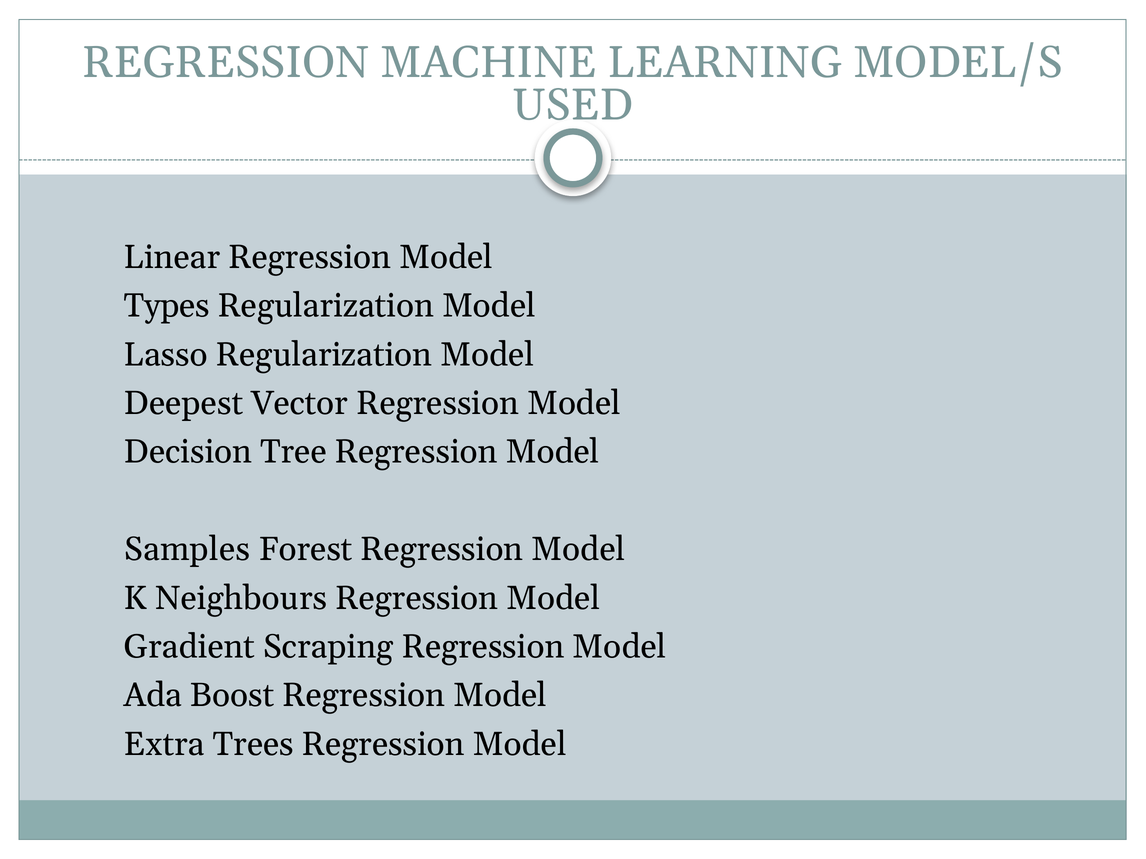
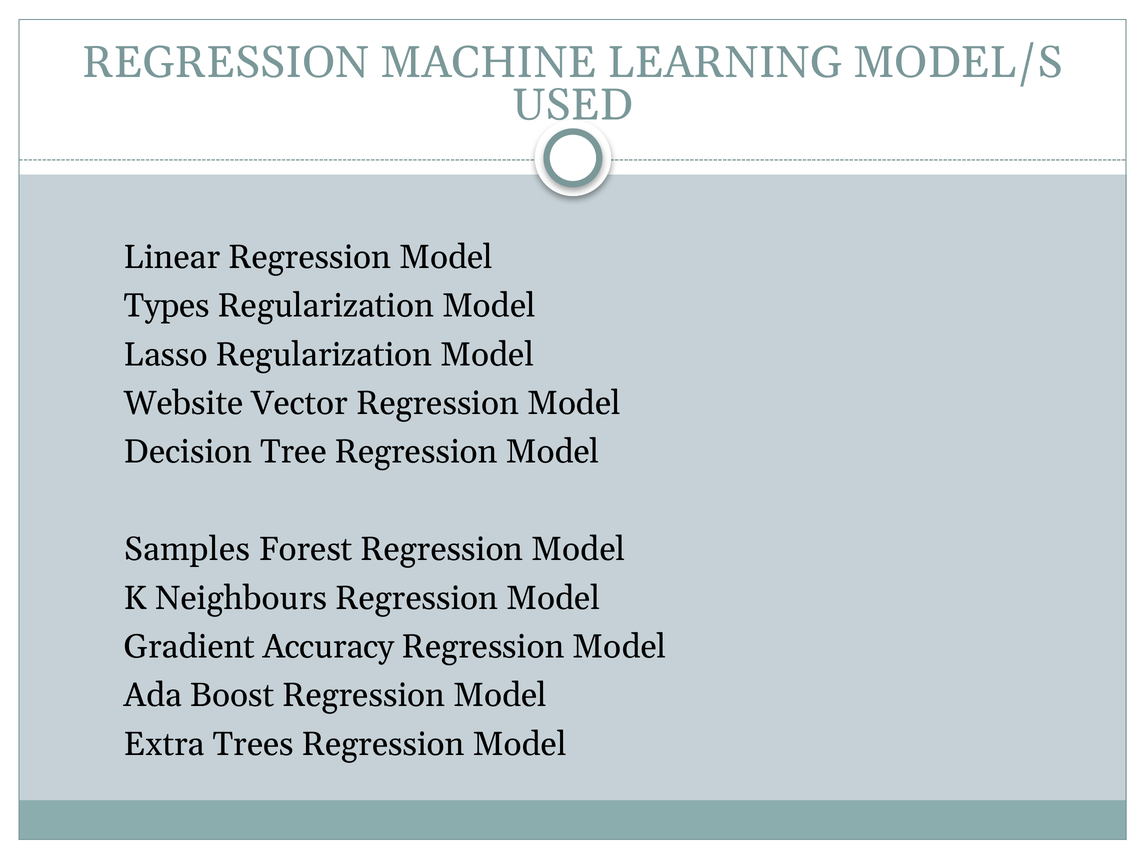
Deepest: Deepest -> Website (184, 403)
Scraping: Scraping -> Accuracy (328, 647)
